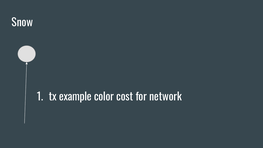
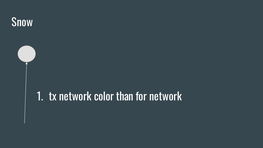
tx example: example -> network (75, 97)
cost: cost -> than (125, 97)
